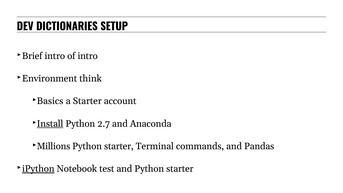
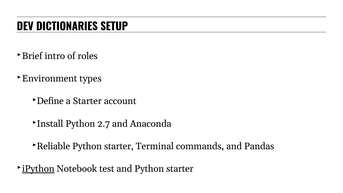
of intro: intro -> roles (88, 56)
think: think -> types (91, 78)
Basics: Basics -> Define (50, 101)
Install underline: present -> none (50, 123)
Millions: Millions -> Reliable (53, 146)
